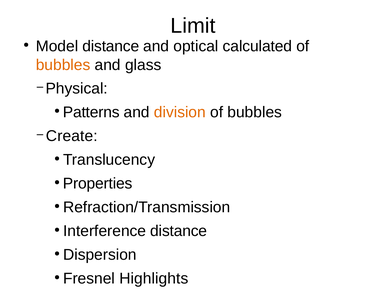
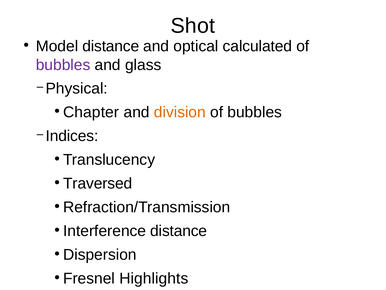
Limit: Limit -> Shot (193, 26)
bubbles colour: orange -> purple (63, 65)
Patterns: Patterns -> Chapter (91, 112)
Create: Create -> Indices (72, 136)
Properties: Properties -> Traversed (98, 183)
